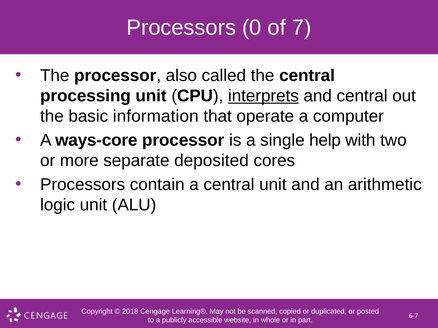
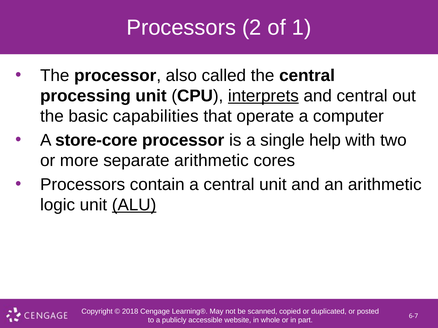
0: 0 -> 2 (252, 28)
7: 7 -> 1 (302, 28)
information: information -> capabilities (156, 117)
ways-core: ways-core -> store-core (96, 140)
separate deposited: deposited -> arithmetic (211, 161)
ALU underline: none -> present (134, 205)
